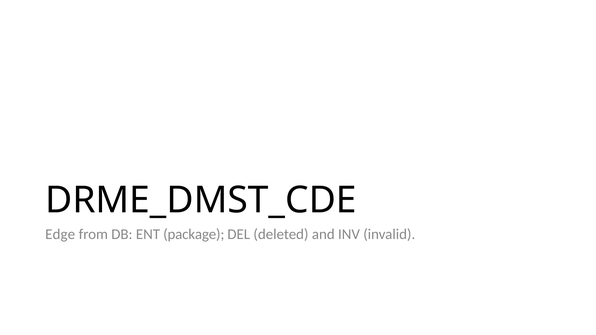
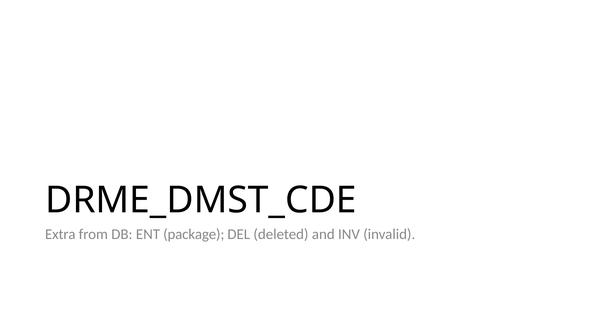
Edge: Edge -> Extra (60, 235)
